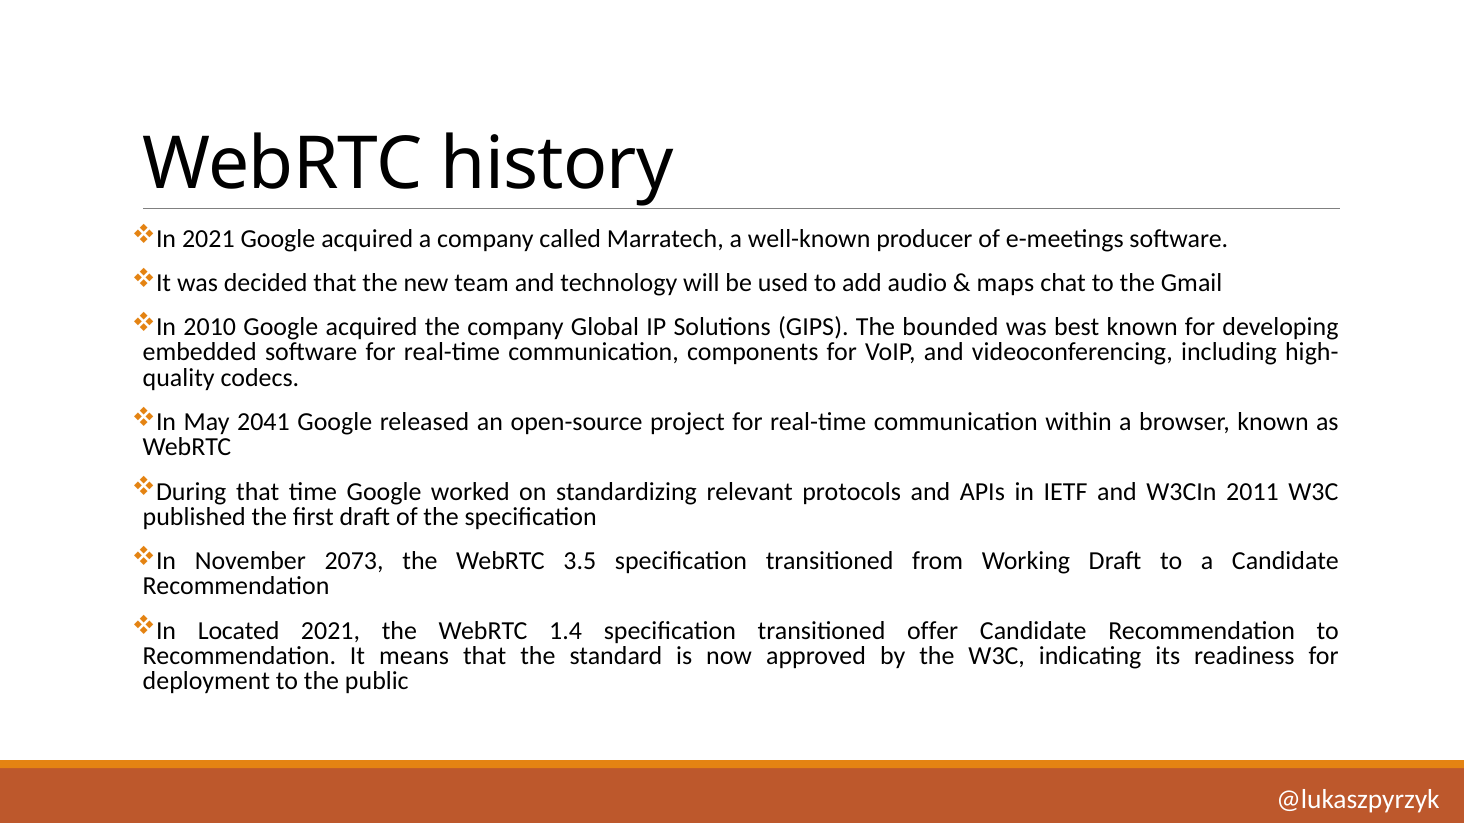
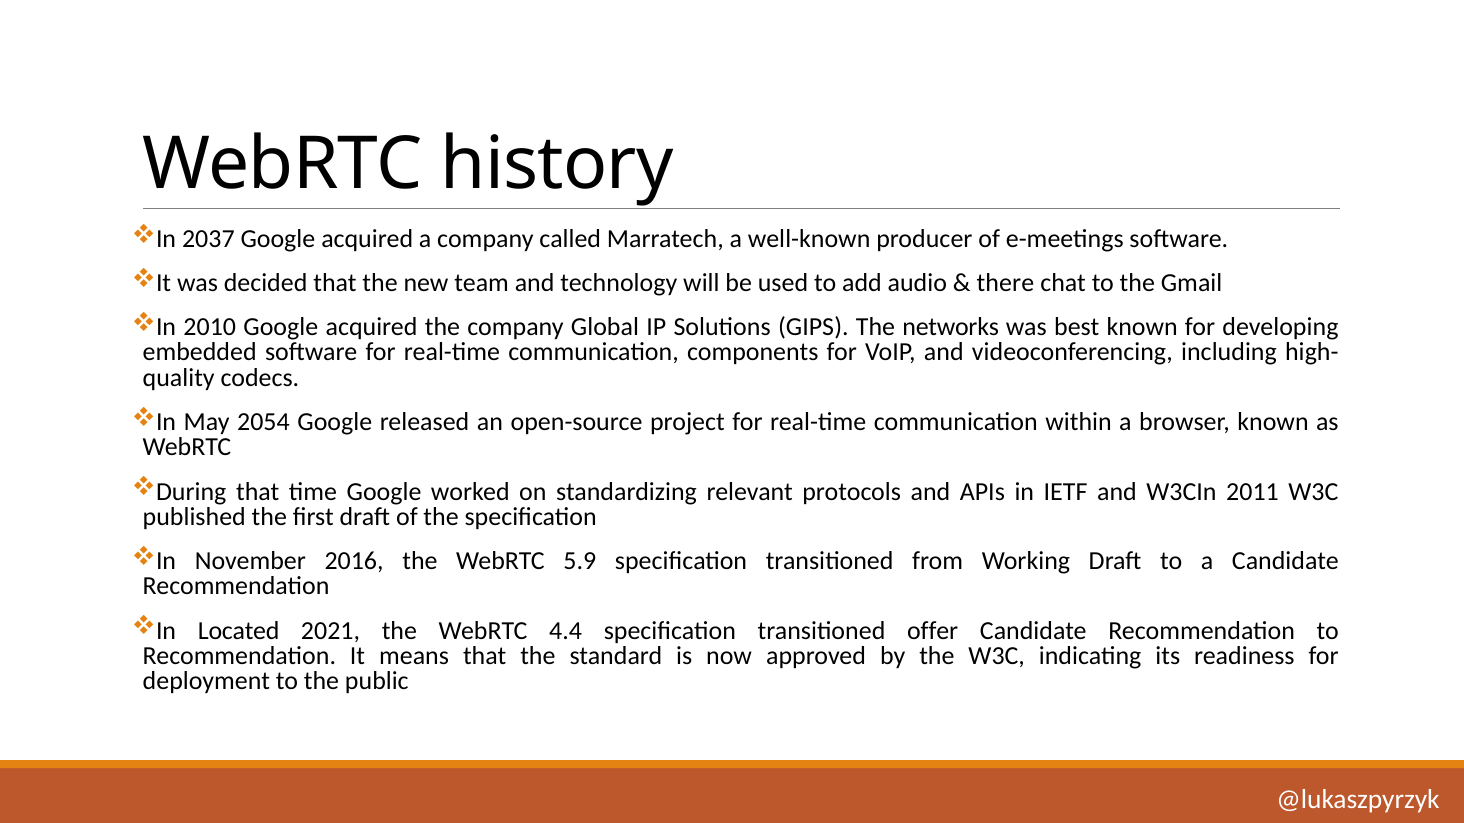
In 2021: 2021 -> 2037 (208, 239)
maps: maps -> there (1005, 283)
bounded: bounded -> networks (951, 327)
2041: 2041 -> 2054 (263, 422)
2073: 2073 -> 2016 (354, 561)
3.5: 3.5 -> 5.9 (580, 561)
1.4: 1.4 -> 4.4 (566, 631)
